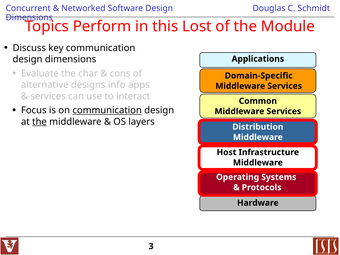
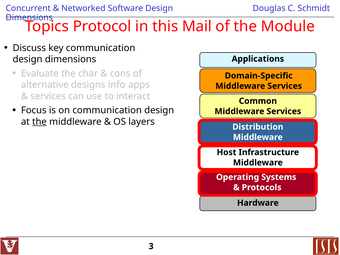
Perform: Perform -> Protocol (102, 26)
Lost: Lost -> Mail (197, 26)
communication underline: present -> none (107, 110)
